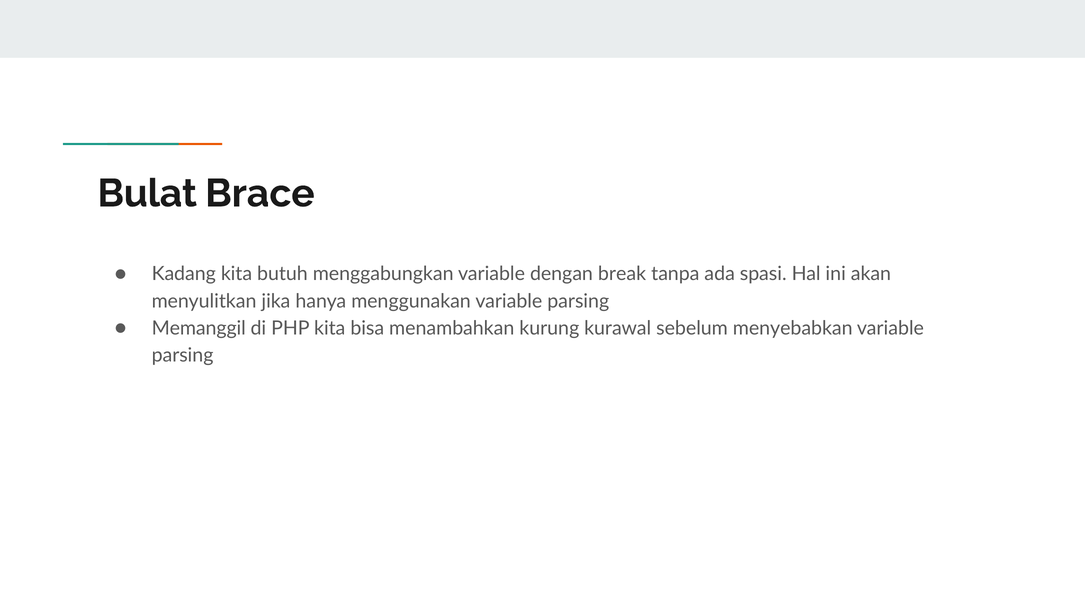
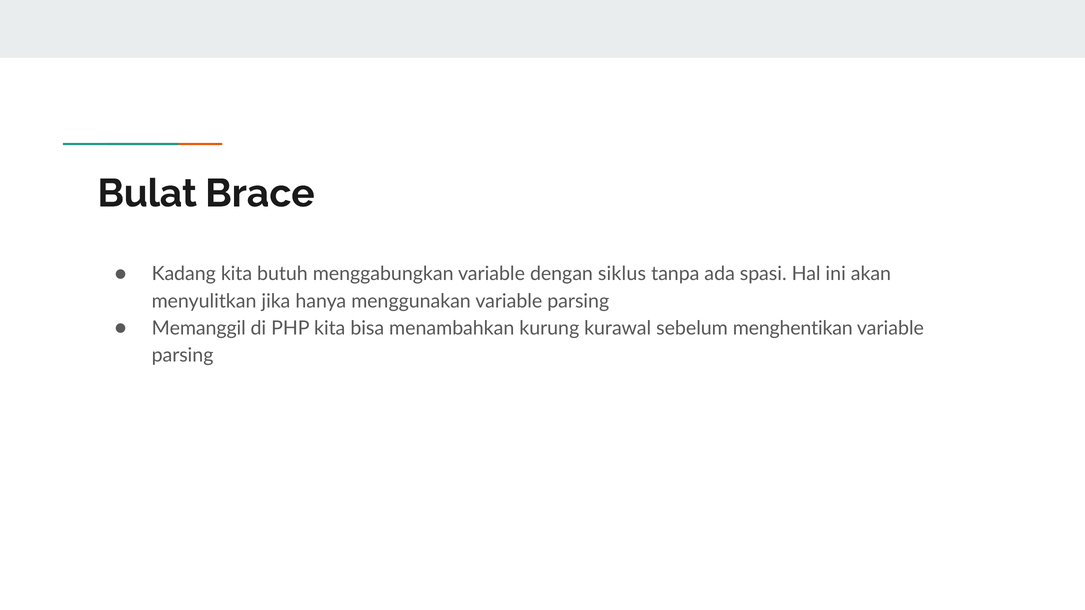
break: break -> siklus (622, 274)
menyebabkan: menyebabkan -> menghentikan (793, 328)
